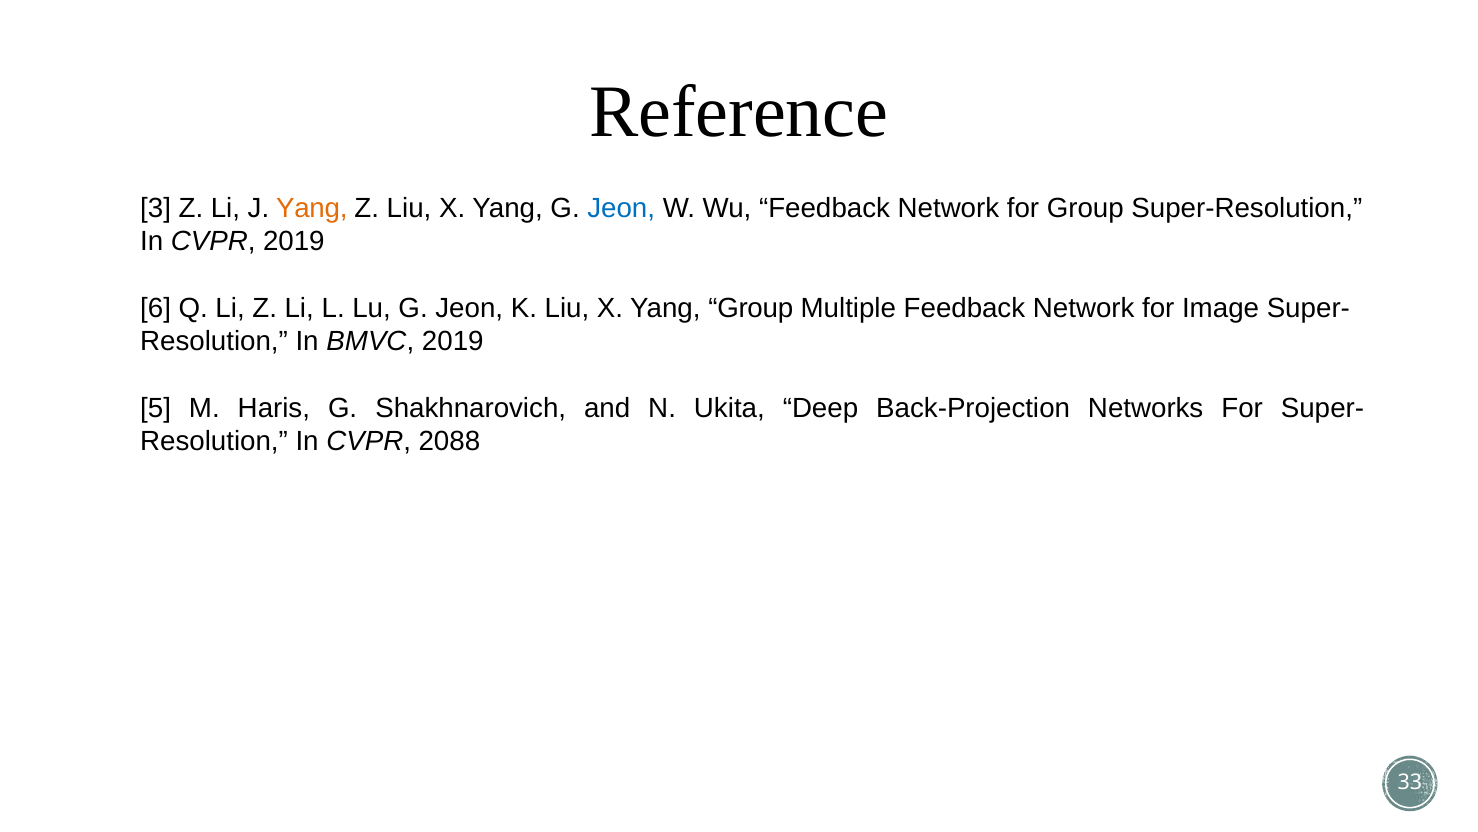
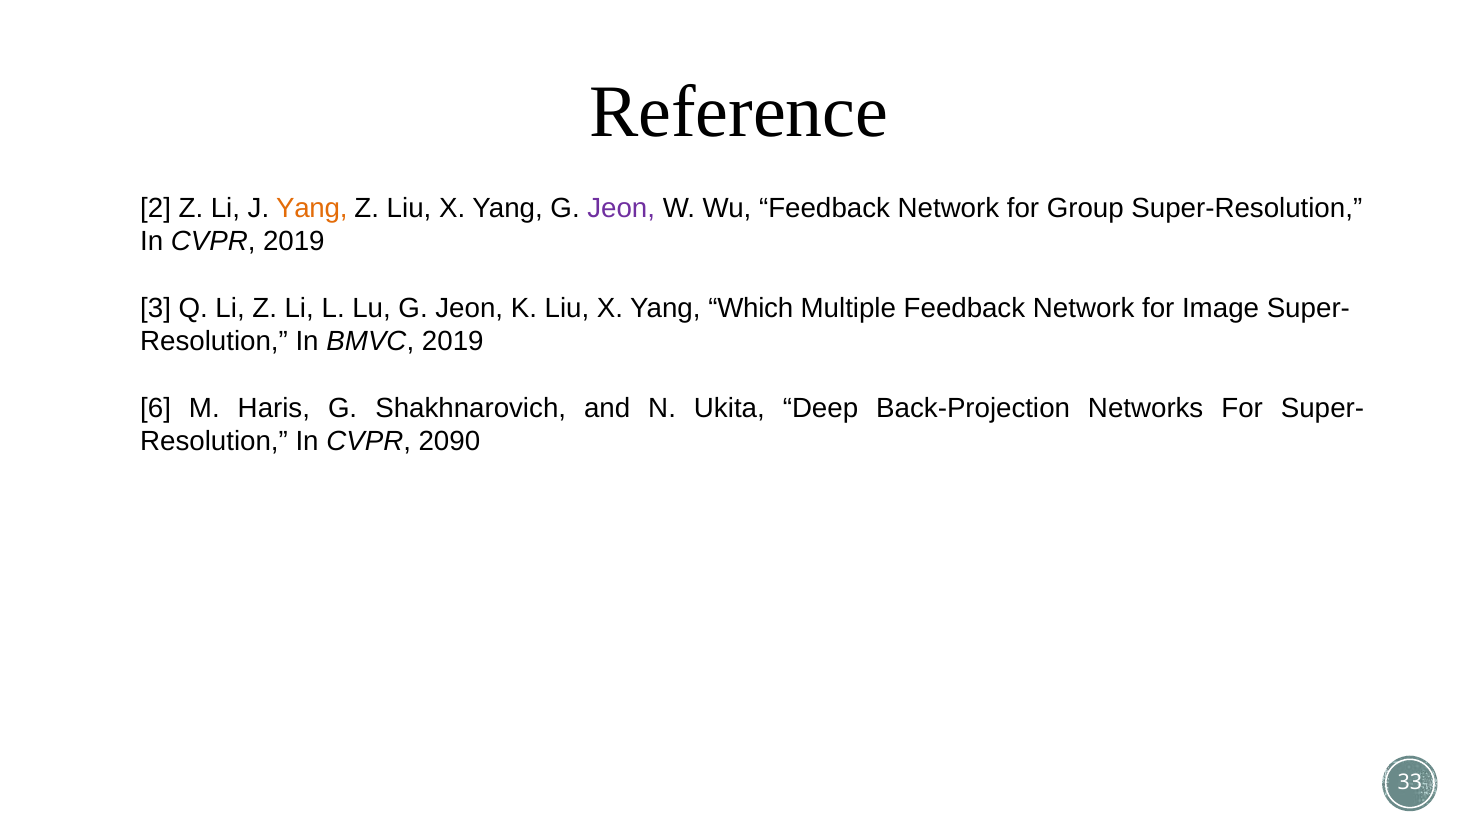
3: 3 -> 2 (156, 208)
Jeon colour: blue -> purple (621, 208)
6: 6 -> 3 (156, 308)
Yang Group: Group -> Which (751, 308)
5: 5 -> 6 (156, 408)
2088: 2088 -> 2090 (449, 441)
